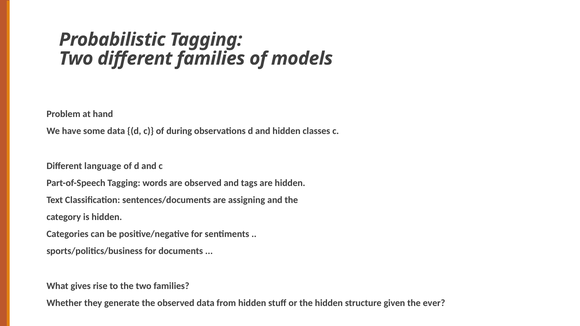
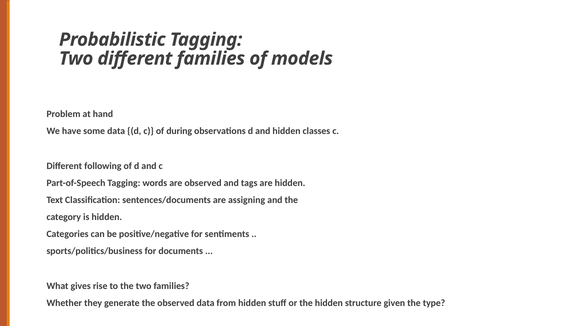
language: language -> following (103, 166)
ever: ever -> type (434, 303)
